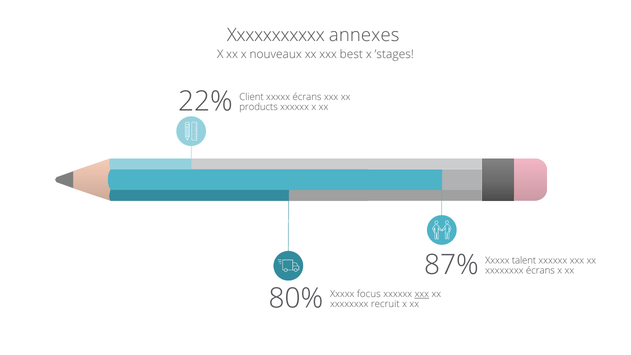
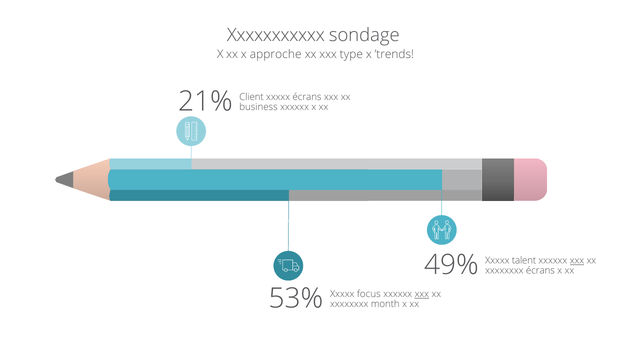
annexes: annexes -> sondage (364, 35)
nouveaux: nouveaux -> approche (276, 54)
best: best -> type (351, 54)
’stages: ’stages -> ’trends (394, 54)
22%: 22% -> 21% (206, 102)
products: products -> business (258, 107)
87%: 87% -> 49% (451, 265)
xxx underline: none -> present (577, 260)
80%: 80% -> 53% (296, 299)
recruit: recruit -> month (385, 304)
